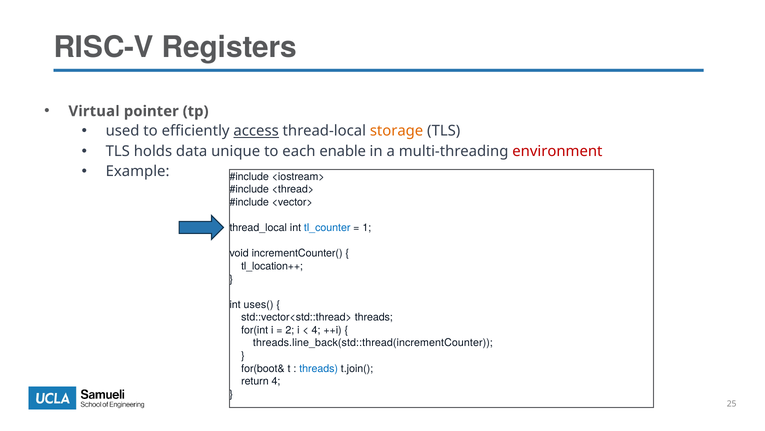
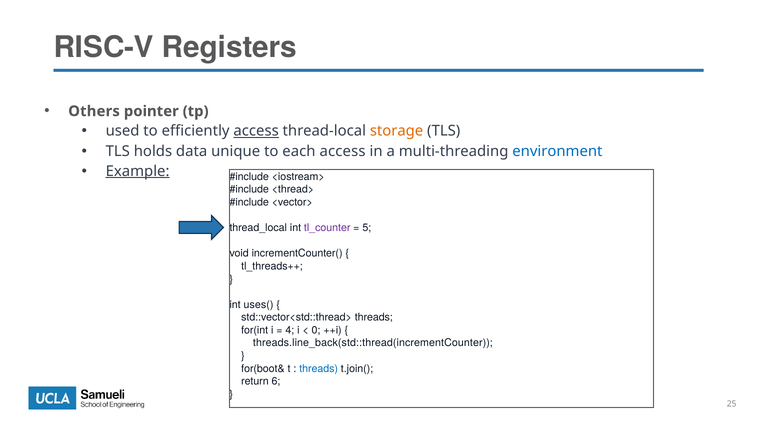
Virtual: Virtual -> Others (94, 111)
each enable: enable -> access (343, 151)
environment colour: red -> blue (557, 151)
Example underline: none -> present (138, 171)
tl_counter colour: blue -> purple (327, 227)
1: 1 -> 5 (367, 227)
tl_location++: tl_location++ -> tl_threads++ (272, 266)
2: 2 -> 4 (290, 330)
4: 4 -> 0 (316, 330)
return 4: 4 -> 6 (276, 381)
